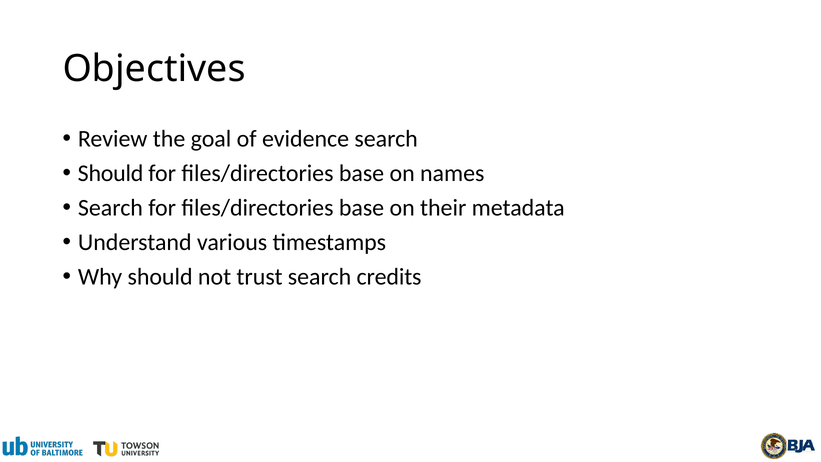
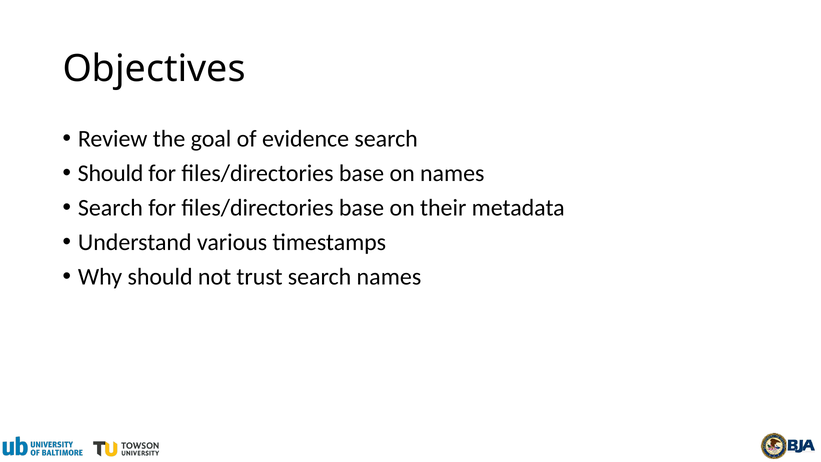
search credits: credits -> names (389, 277)
